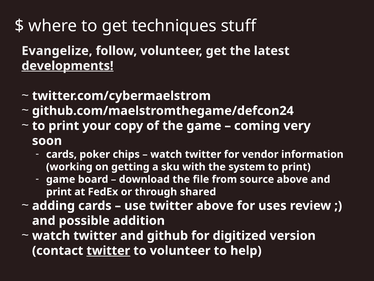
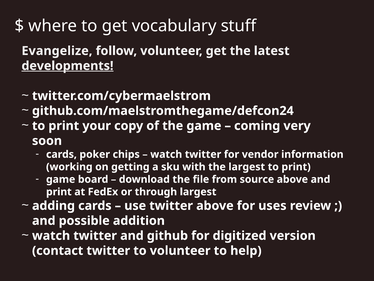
techniques: techniques -> vocabulary (174, 26)
the system: system -> largest (247, 167)
through shared: shared -> largest (198, 192)
twitter underline: present -> none (108, 250)
